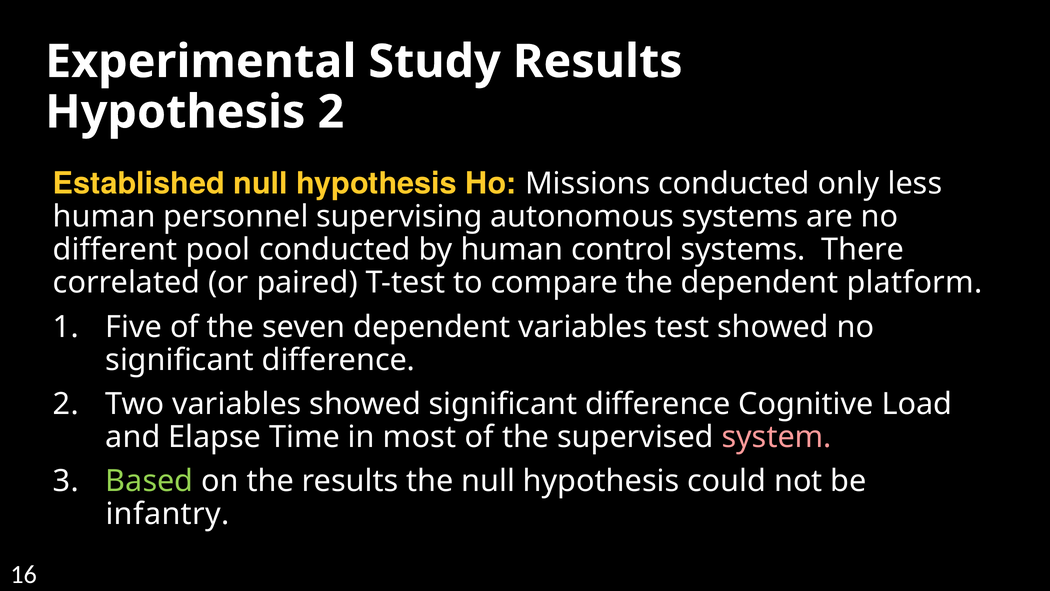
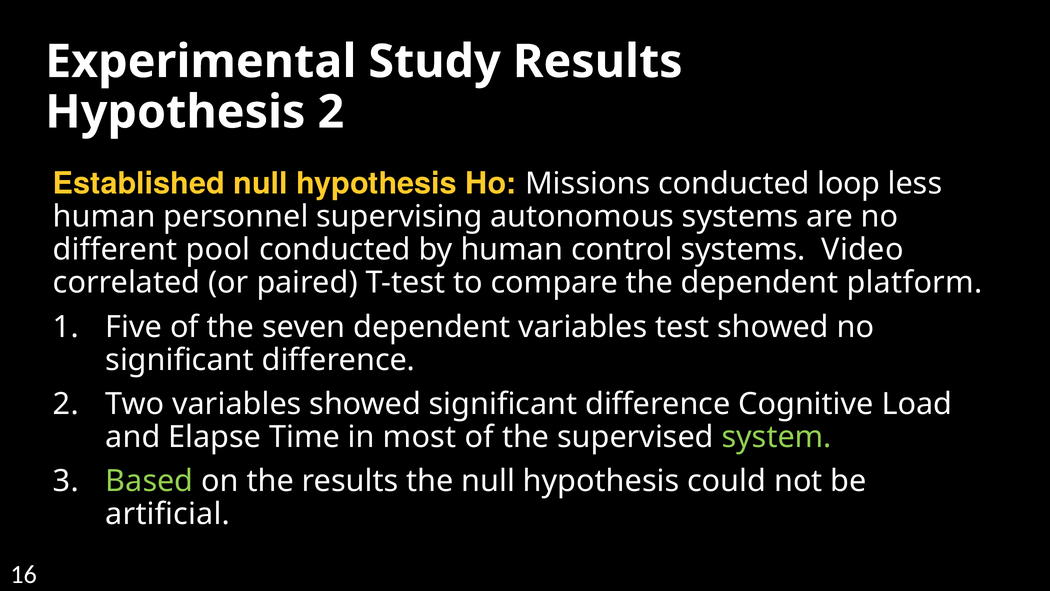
only: only -> loop (849, 183)
There: There -> Video (862, 250)
system colour: pink -> light green (777, 437)
infantry: infantry -> artificial (168, 514)
